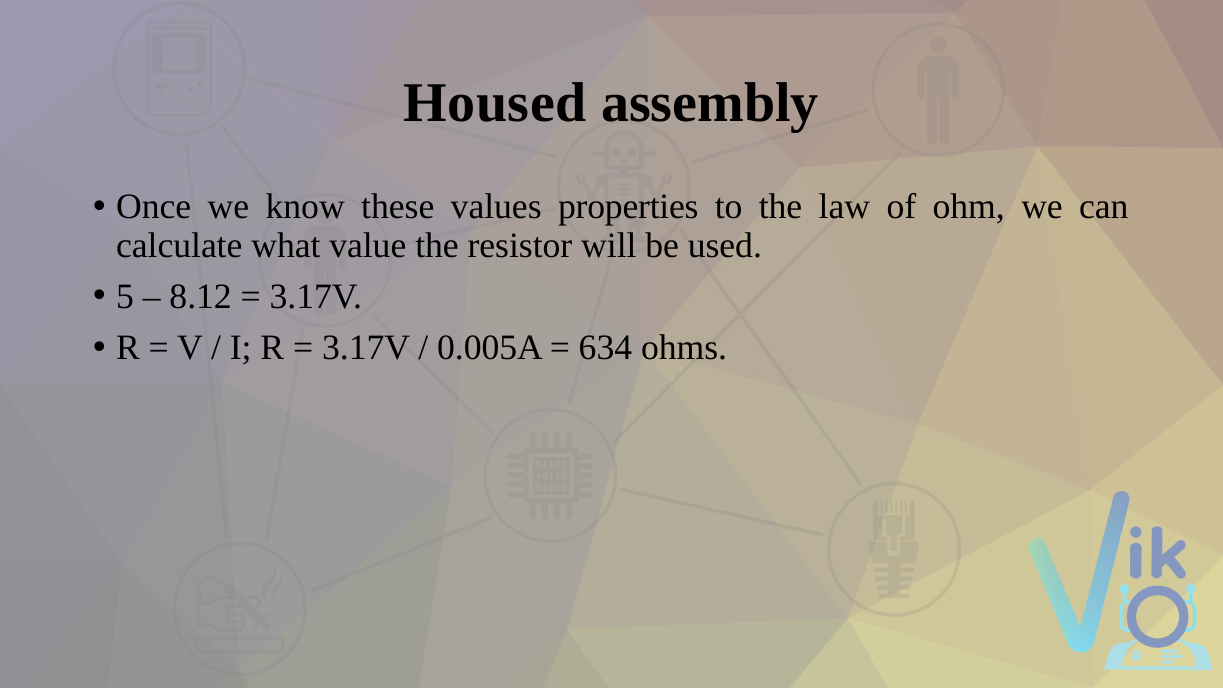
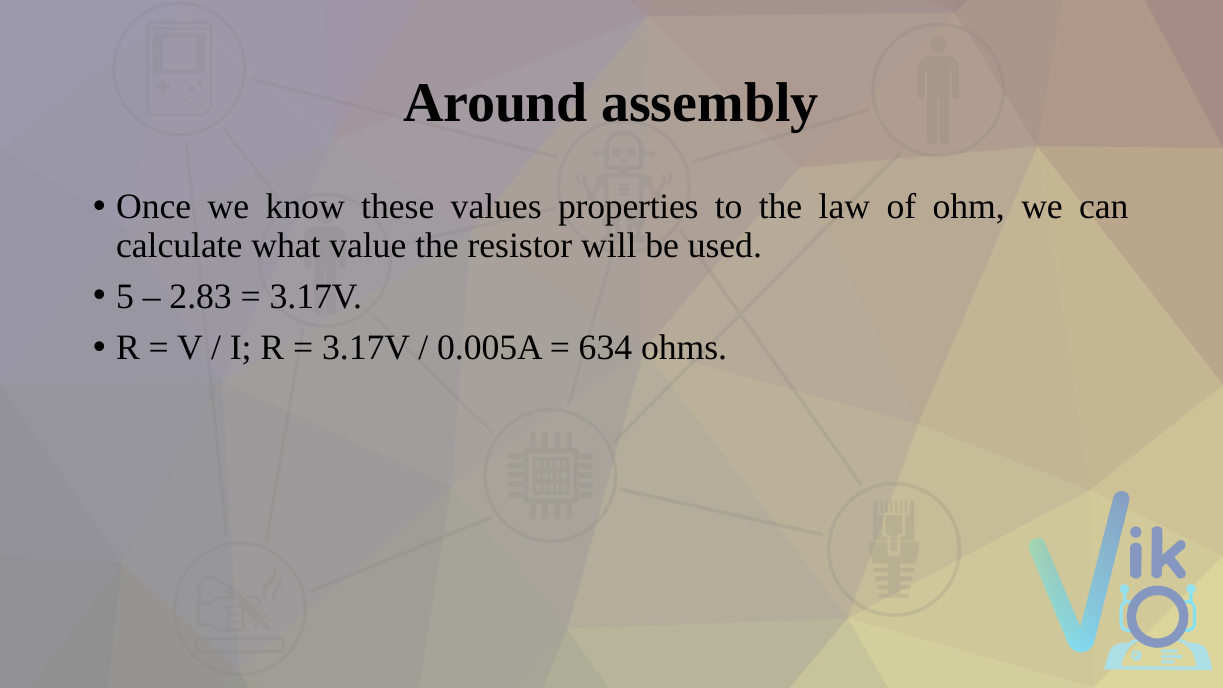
Housed: Housed -> Around (496, 103)
8.12: 8.12 -> 2.83 (201, 297)
